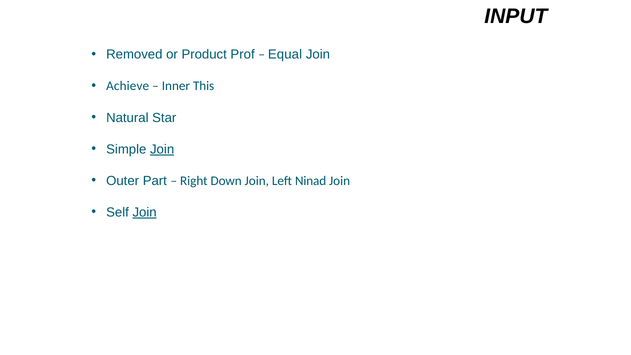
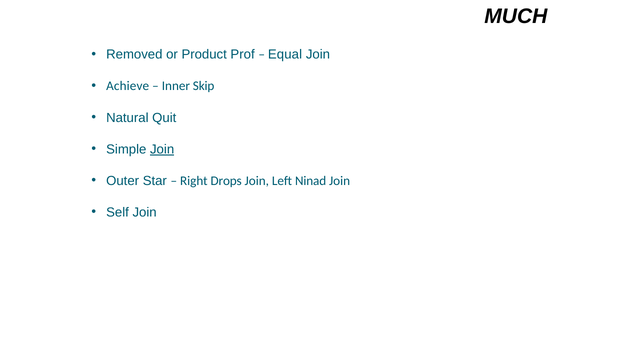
INPUT: INPUT -> MUCH (516, 16)
This: This -> Skip (204, 86)
Star: Star -> Quit (164, 118)
Part: Part -> Star (155, 181)
Down: Down -> Drops (226, 181)
Join underline: present -> none (145, 212)
